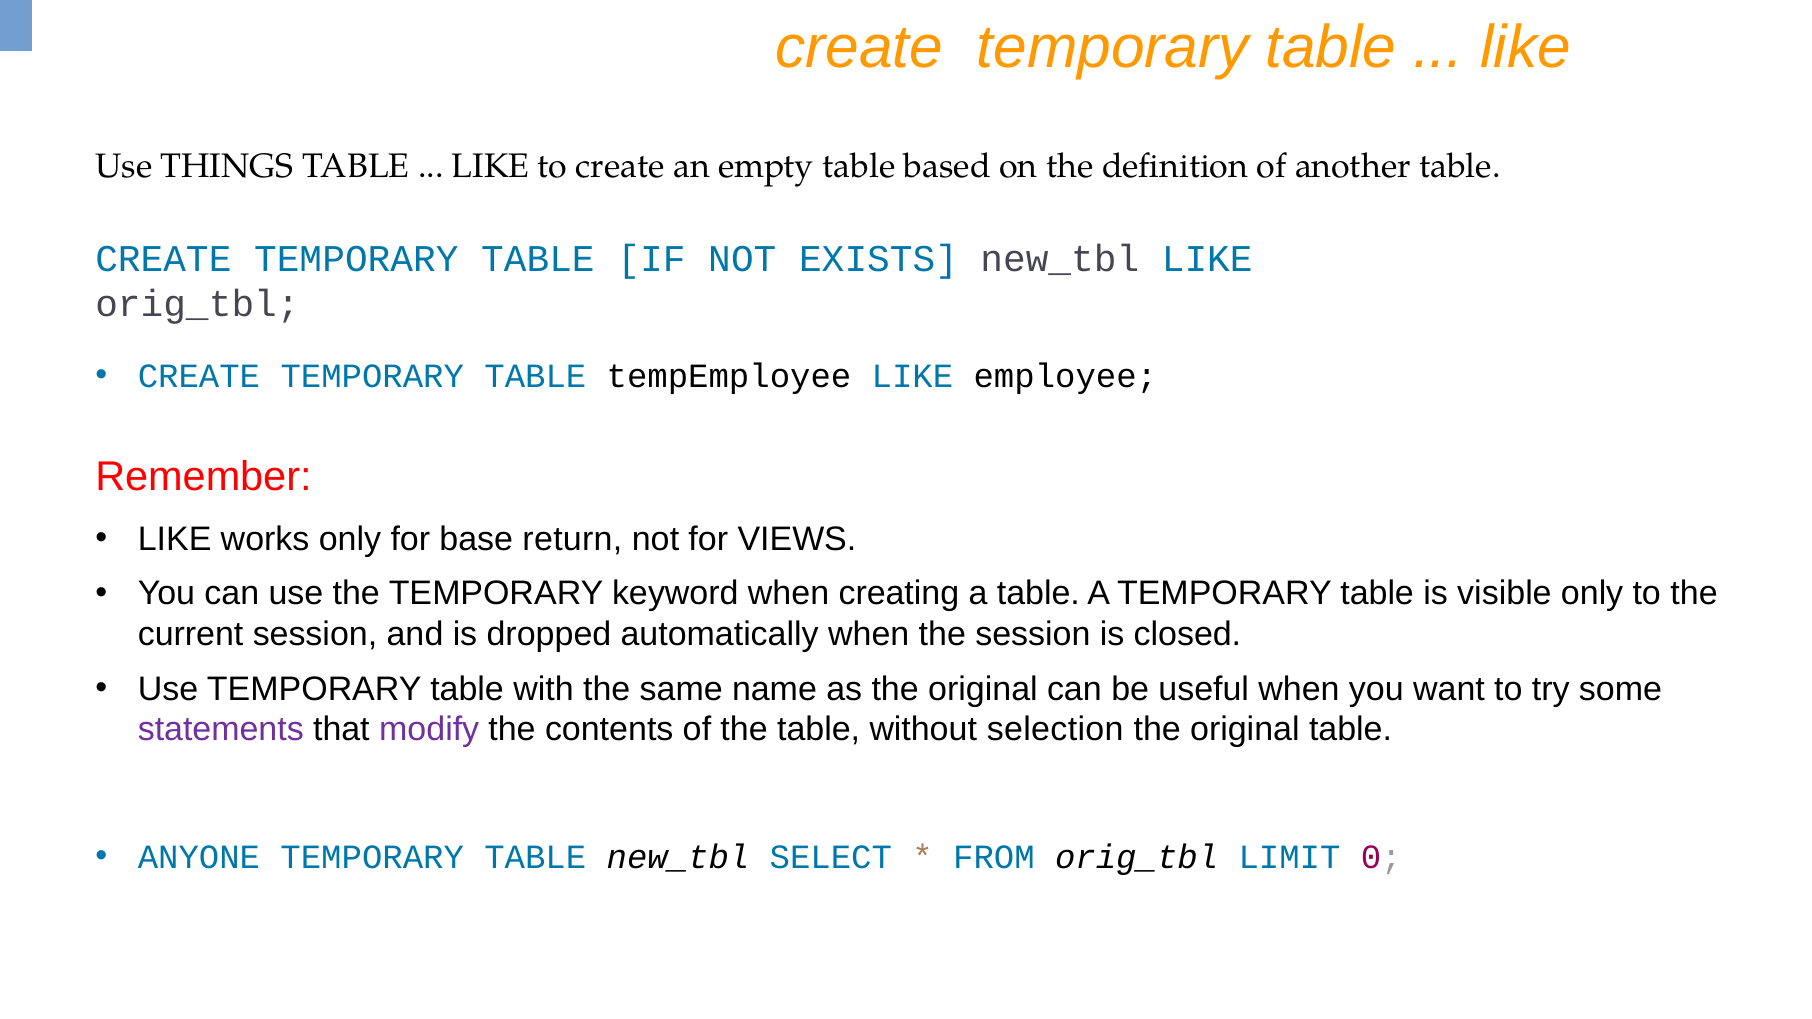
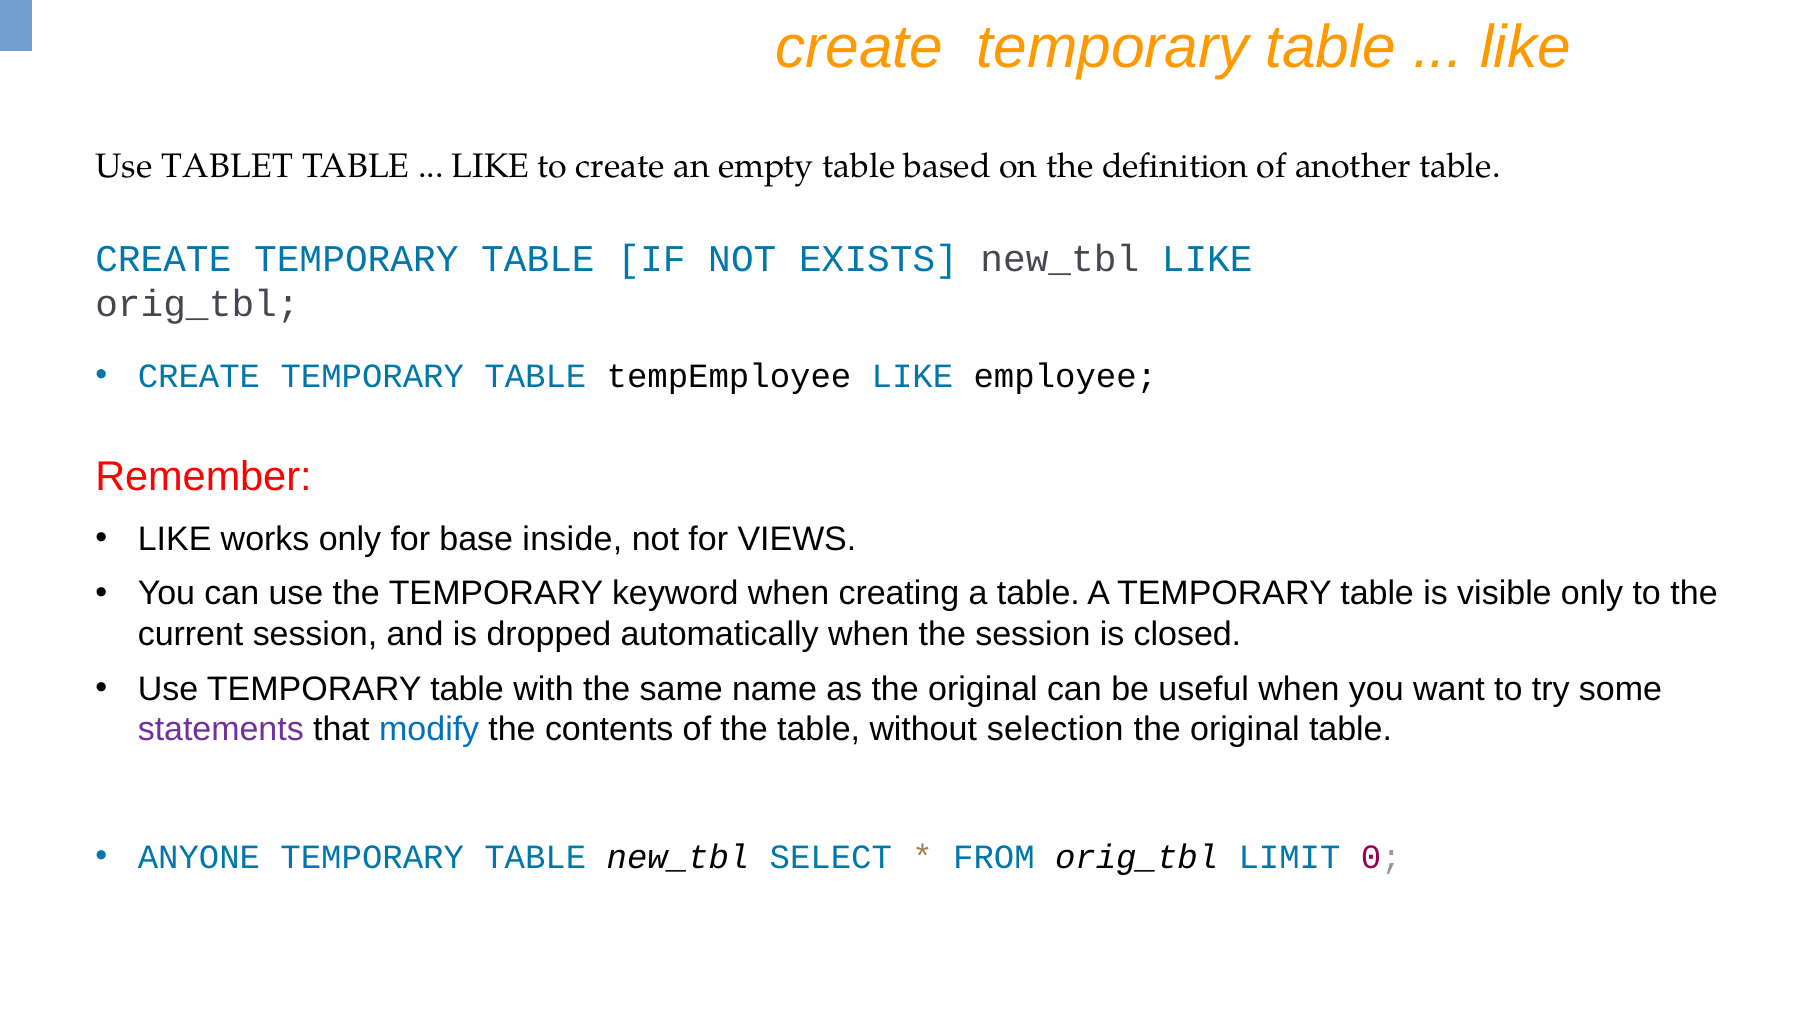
THINGS: THINGS -> TABLET (227, 166)
return: return -> inside (572, 539)
modify colour: purple -> blue (429, 730)
